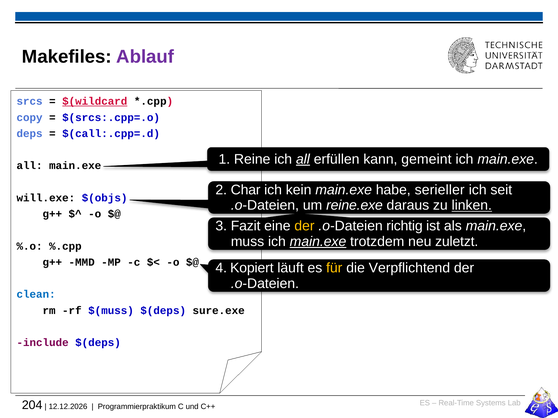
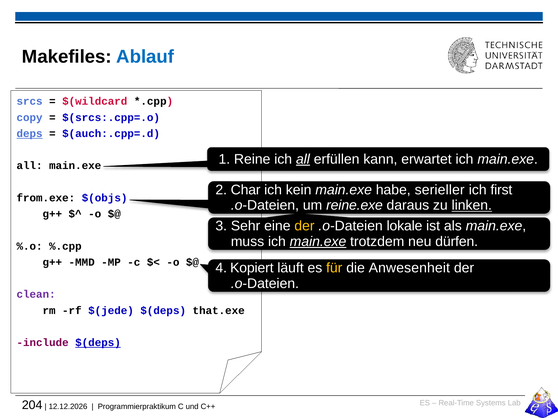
Ablauf colour: purple -> blue (145, 57)
$(wildcard underline: present -> none (95, 102)
deps underline: none -> present (30, 134)
$(call:.cpp=.d: $(call:.cpp=.d -> $(auch:.cpp=.d (111, 134)
gemeint: gemeint -> erwartet (426, 159)
seit: seit -> first (501, 190)
will.exe: will.exe -> from.exe (46, 198)
Fazit: Fazit -> Sehr (246, 226)
richtig: richtig -> lokale (405, 226)
zuletzt: zuletzt -> dürfen (457, 242)
Verpflichtend: Verpflichtend -> Anwesenheit (409, 268)
clean colour: blue -> purple (36, 295)
$(muss: $(muss -> $(jede (111, 311)
sure.exe: sure.exe -> that.exe (219, 311)
$(deps underline: none -> present (98, 343)
